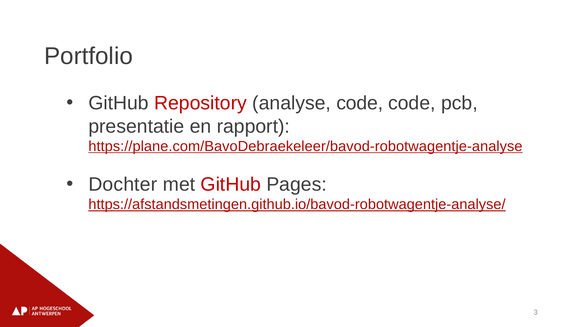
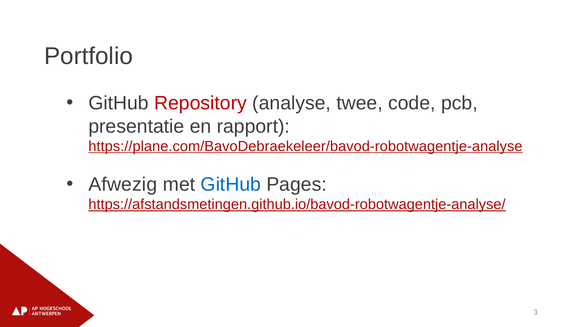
analyse code: code -> twee (360, 103)
Dochter: Dochter -> Afwezig (123, 185)
GitHub colour: red -> blue (231, 185)
